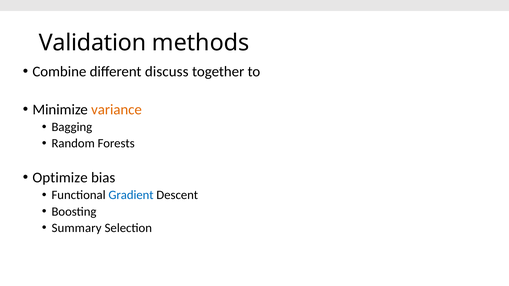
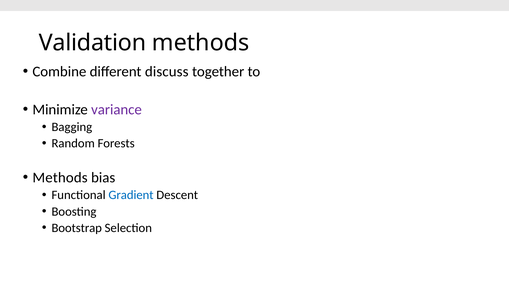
variance colour: orange -> purple (116, 110)
Optimize: Optimize -> Methods (60, 178)
Summary: Summary -> Bootstrap (77, 228)
